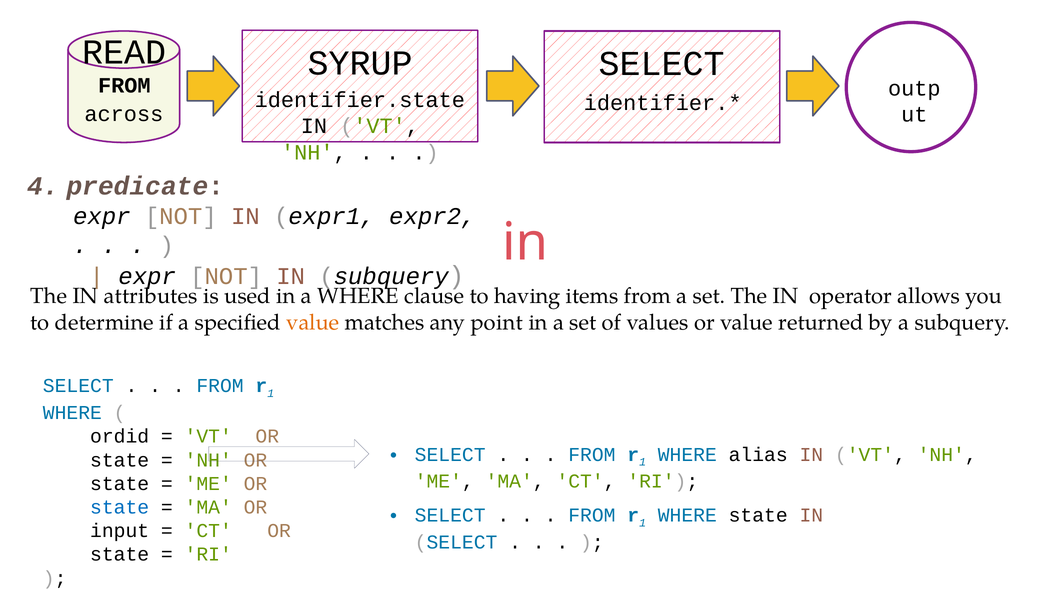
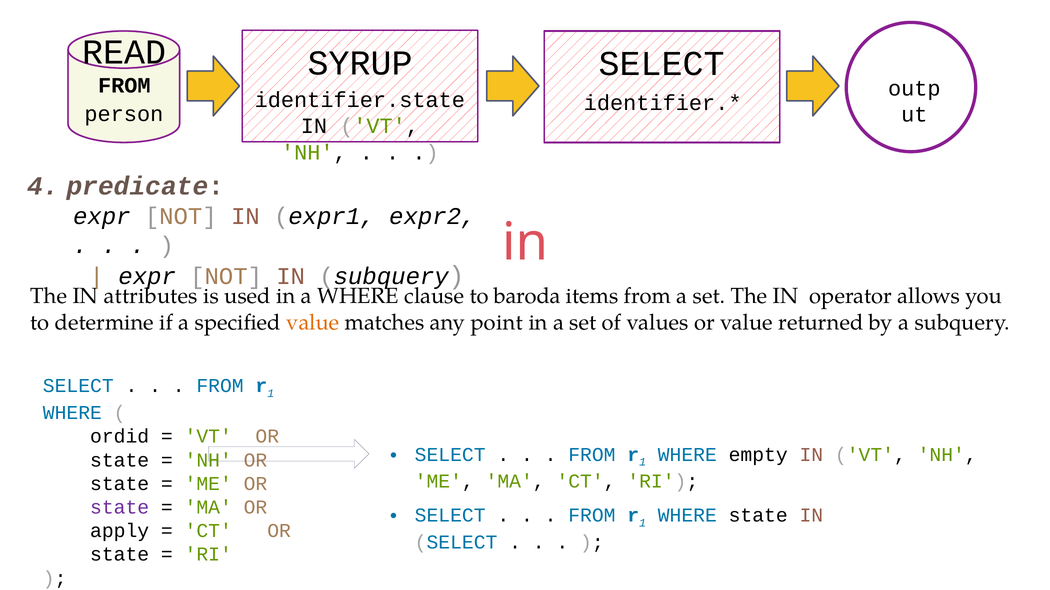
across: across -> person (124, 114)
having: having -> baroda (527, 297)
alias: alias -> empty (758, 455)
state colour: blue -> purple (120, 508)
input: input -> apply (120, 531)
